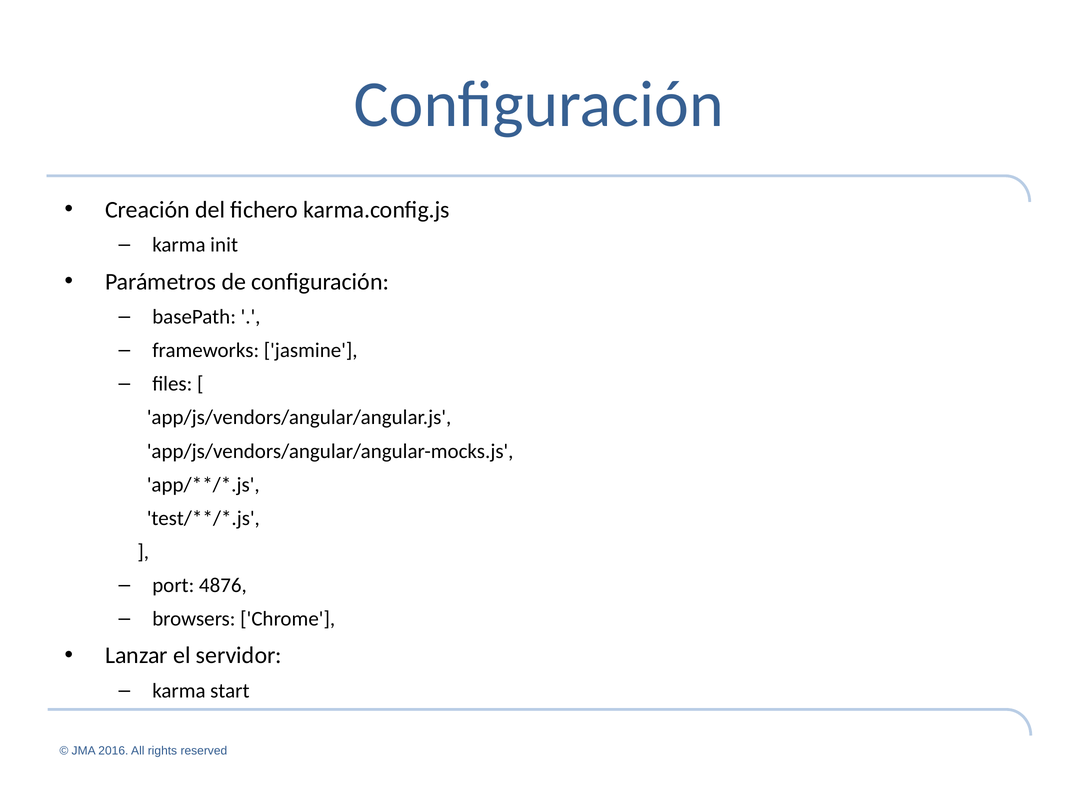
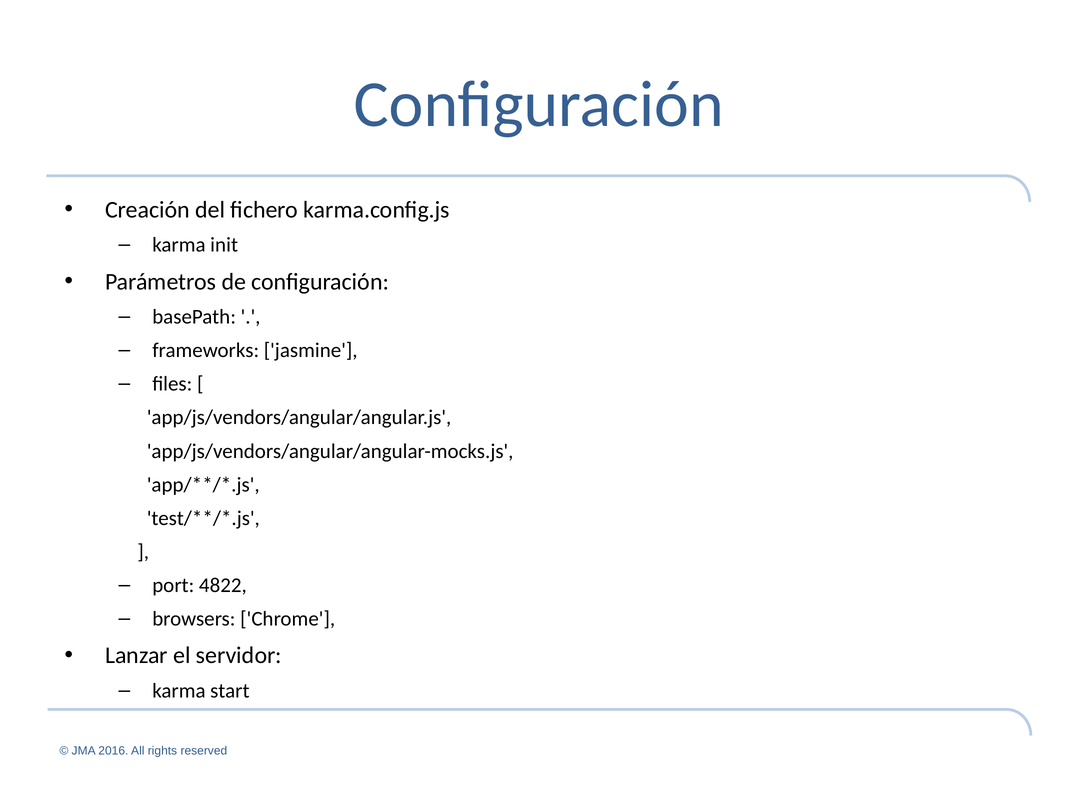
4876: 4876 -> 4822 (223, 586)
